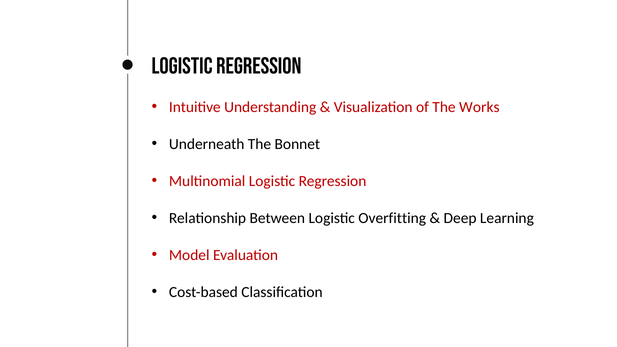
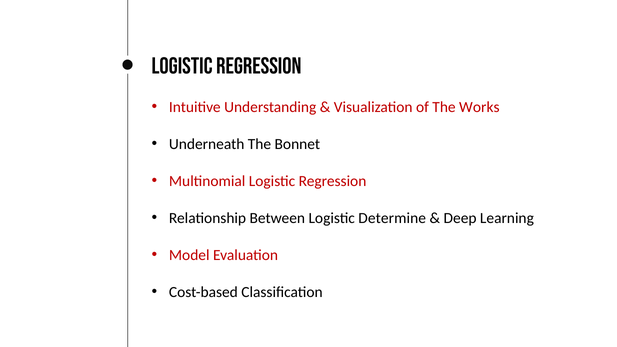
Overfitting: Overfitting -> Determine (392, 218)
